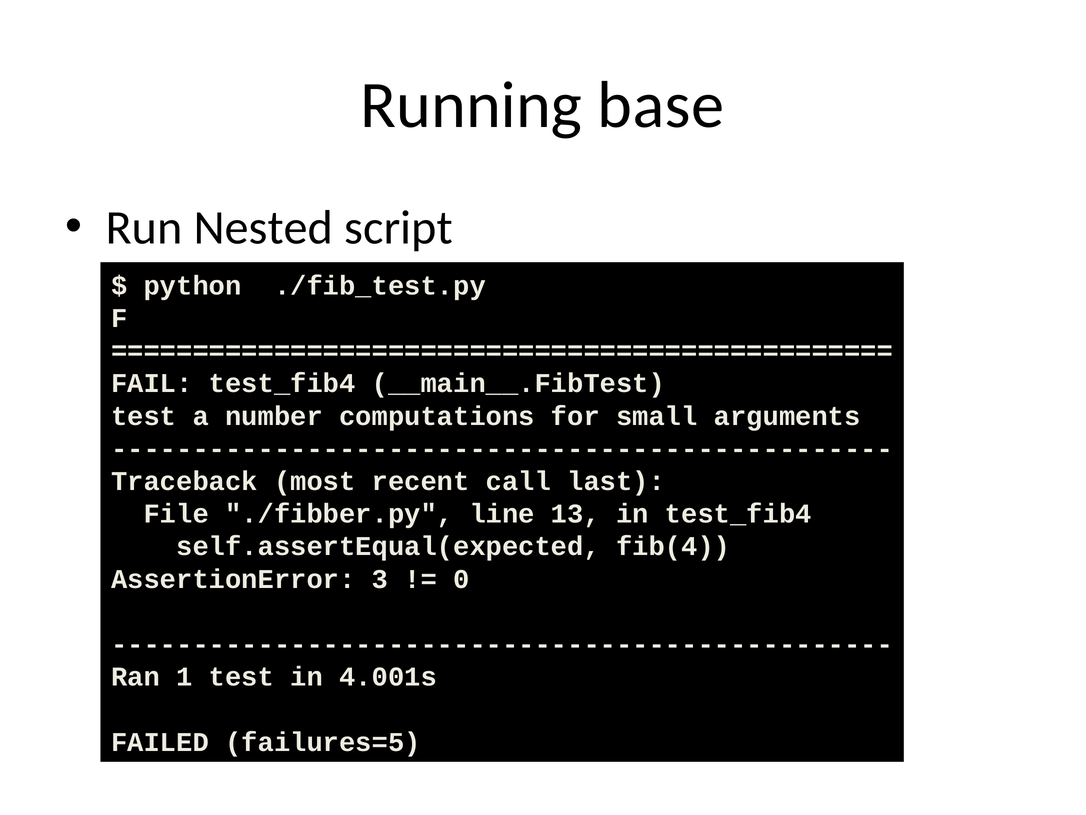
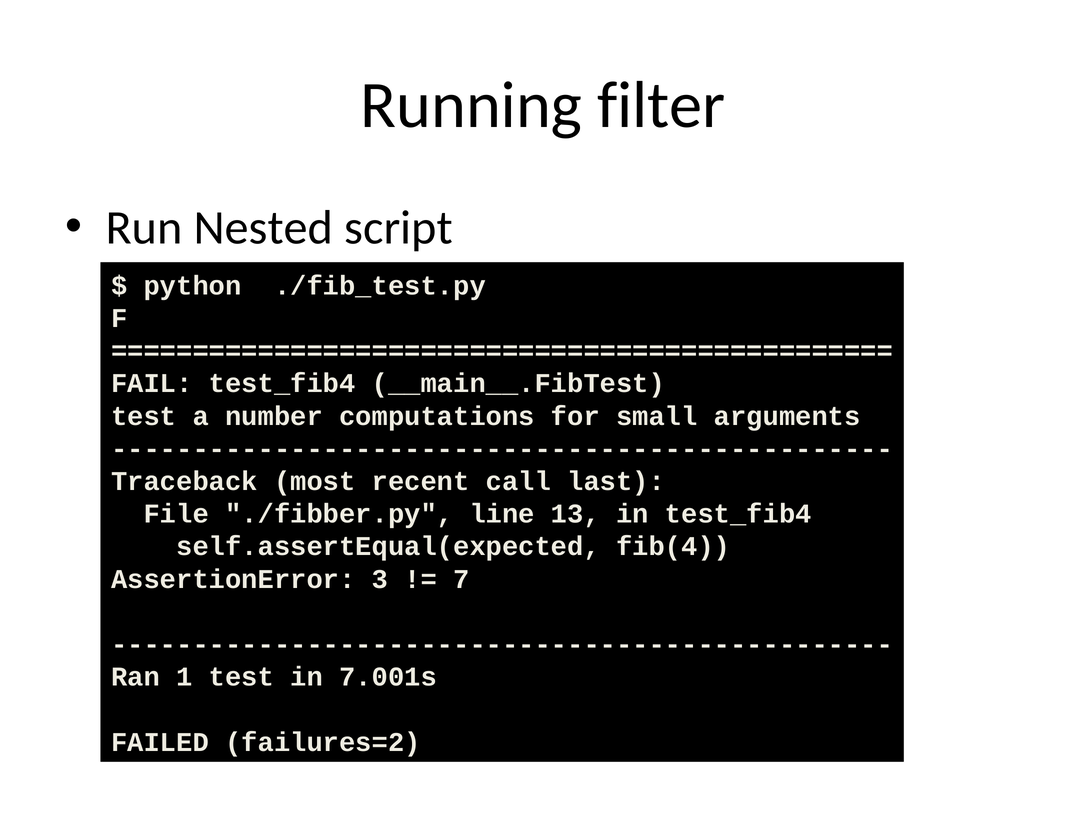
base: base -> filter (661, 105)
0: 0 -> 7 (461, 579)
4.001s: 4.001s -> 7.001s (388, 676)
failures=5: failures=5 -> failures=2 (323, 742)
